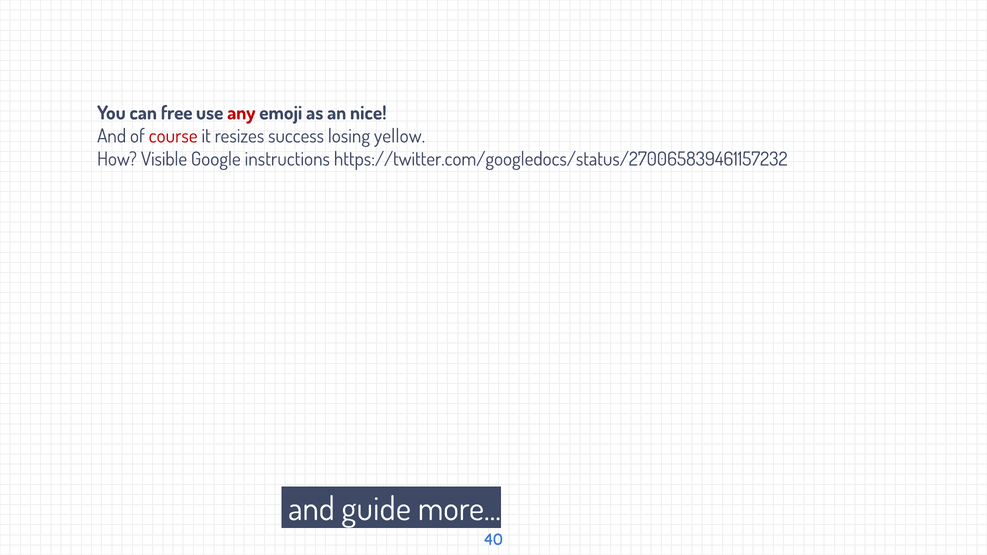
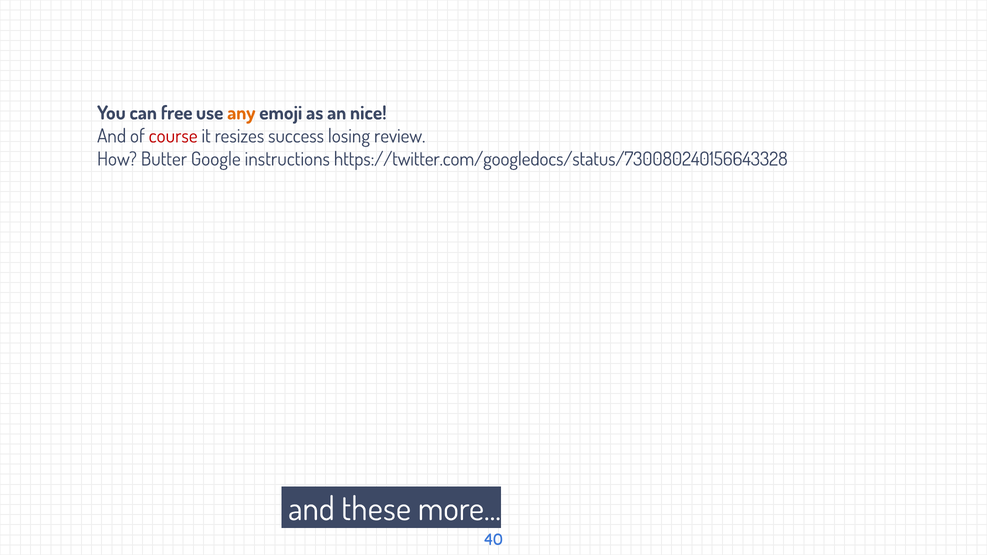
any colour: red -> orange (241, 113)
yellow: yellow -> review (400, 136)
Visible: Visible -> Butter (164, 159)
https://twitter.com/googledocs/status/270065839461157232: https://twitter.com/googledocs/status/270065839461157232 -> https://twitter.com/googledocs/status/730080240156643328 (561, 159)
guide: guide -> these (376, 509)
